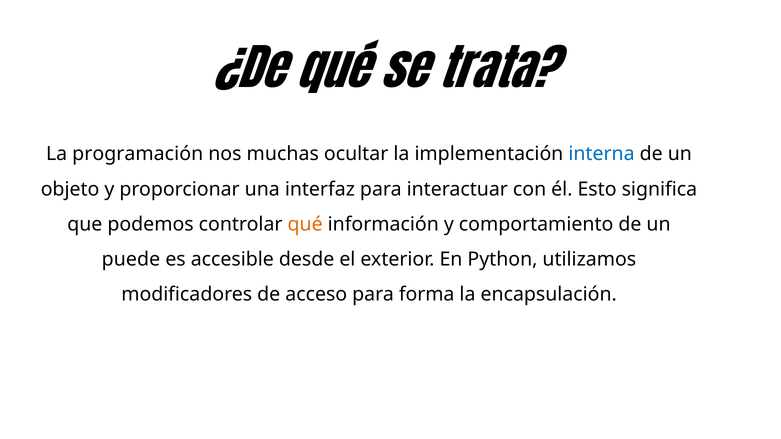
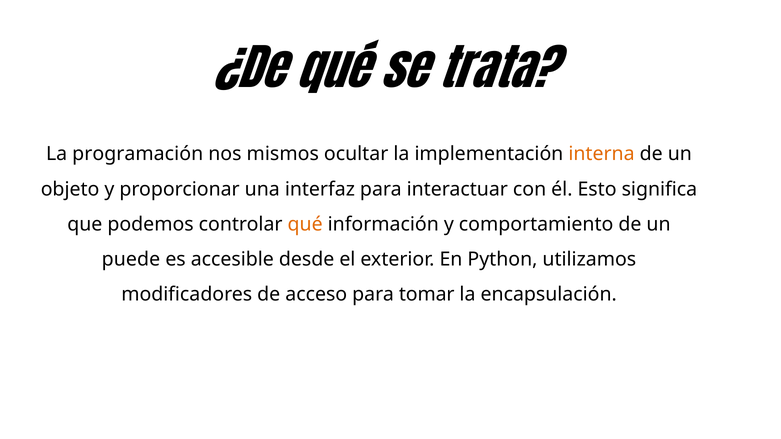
muchas: muchas -> mismos (283, 154)
interna colour: blue -> orange (602, 154)
forma: forma -> tomar (427, 295)
